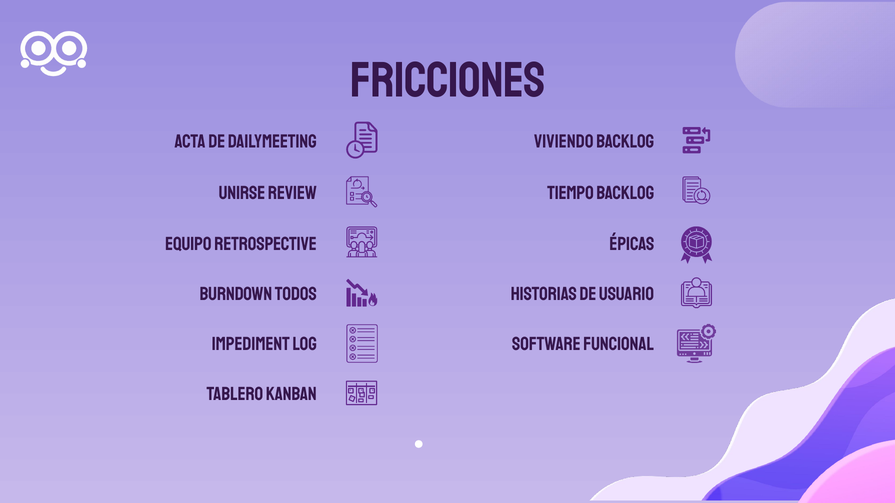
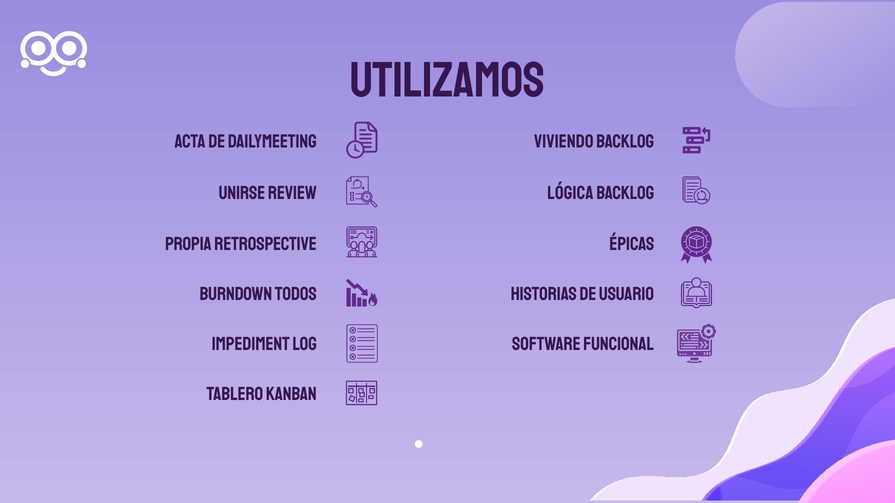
Fricciones: Fricciones -> Utilizamos (448, 81)
Tiempo: Tiempo -> Lógica (570, 193)
Equipo: Equipo -> Propia (188, 244)
